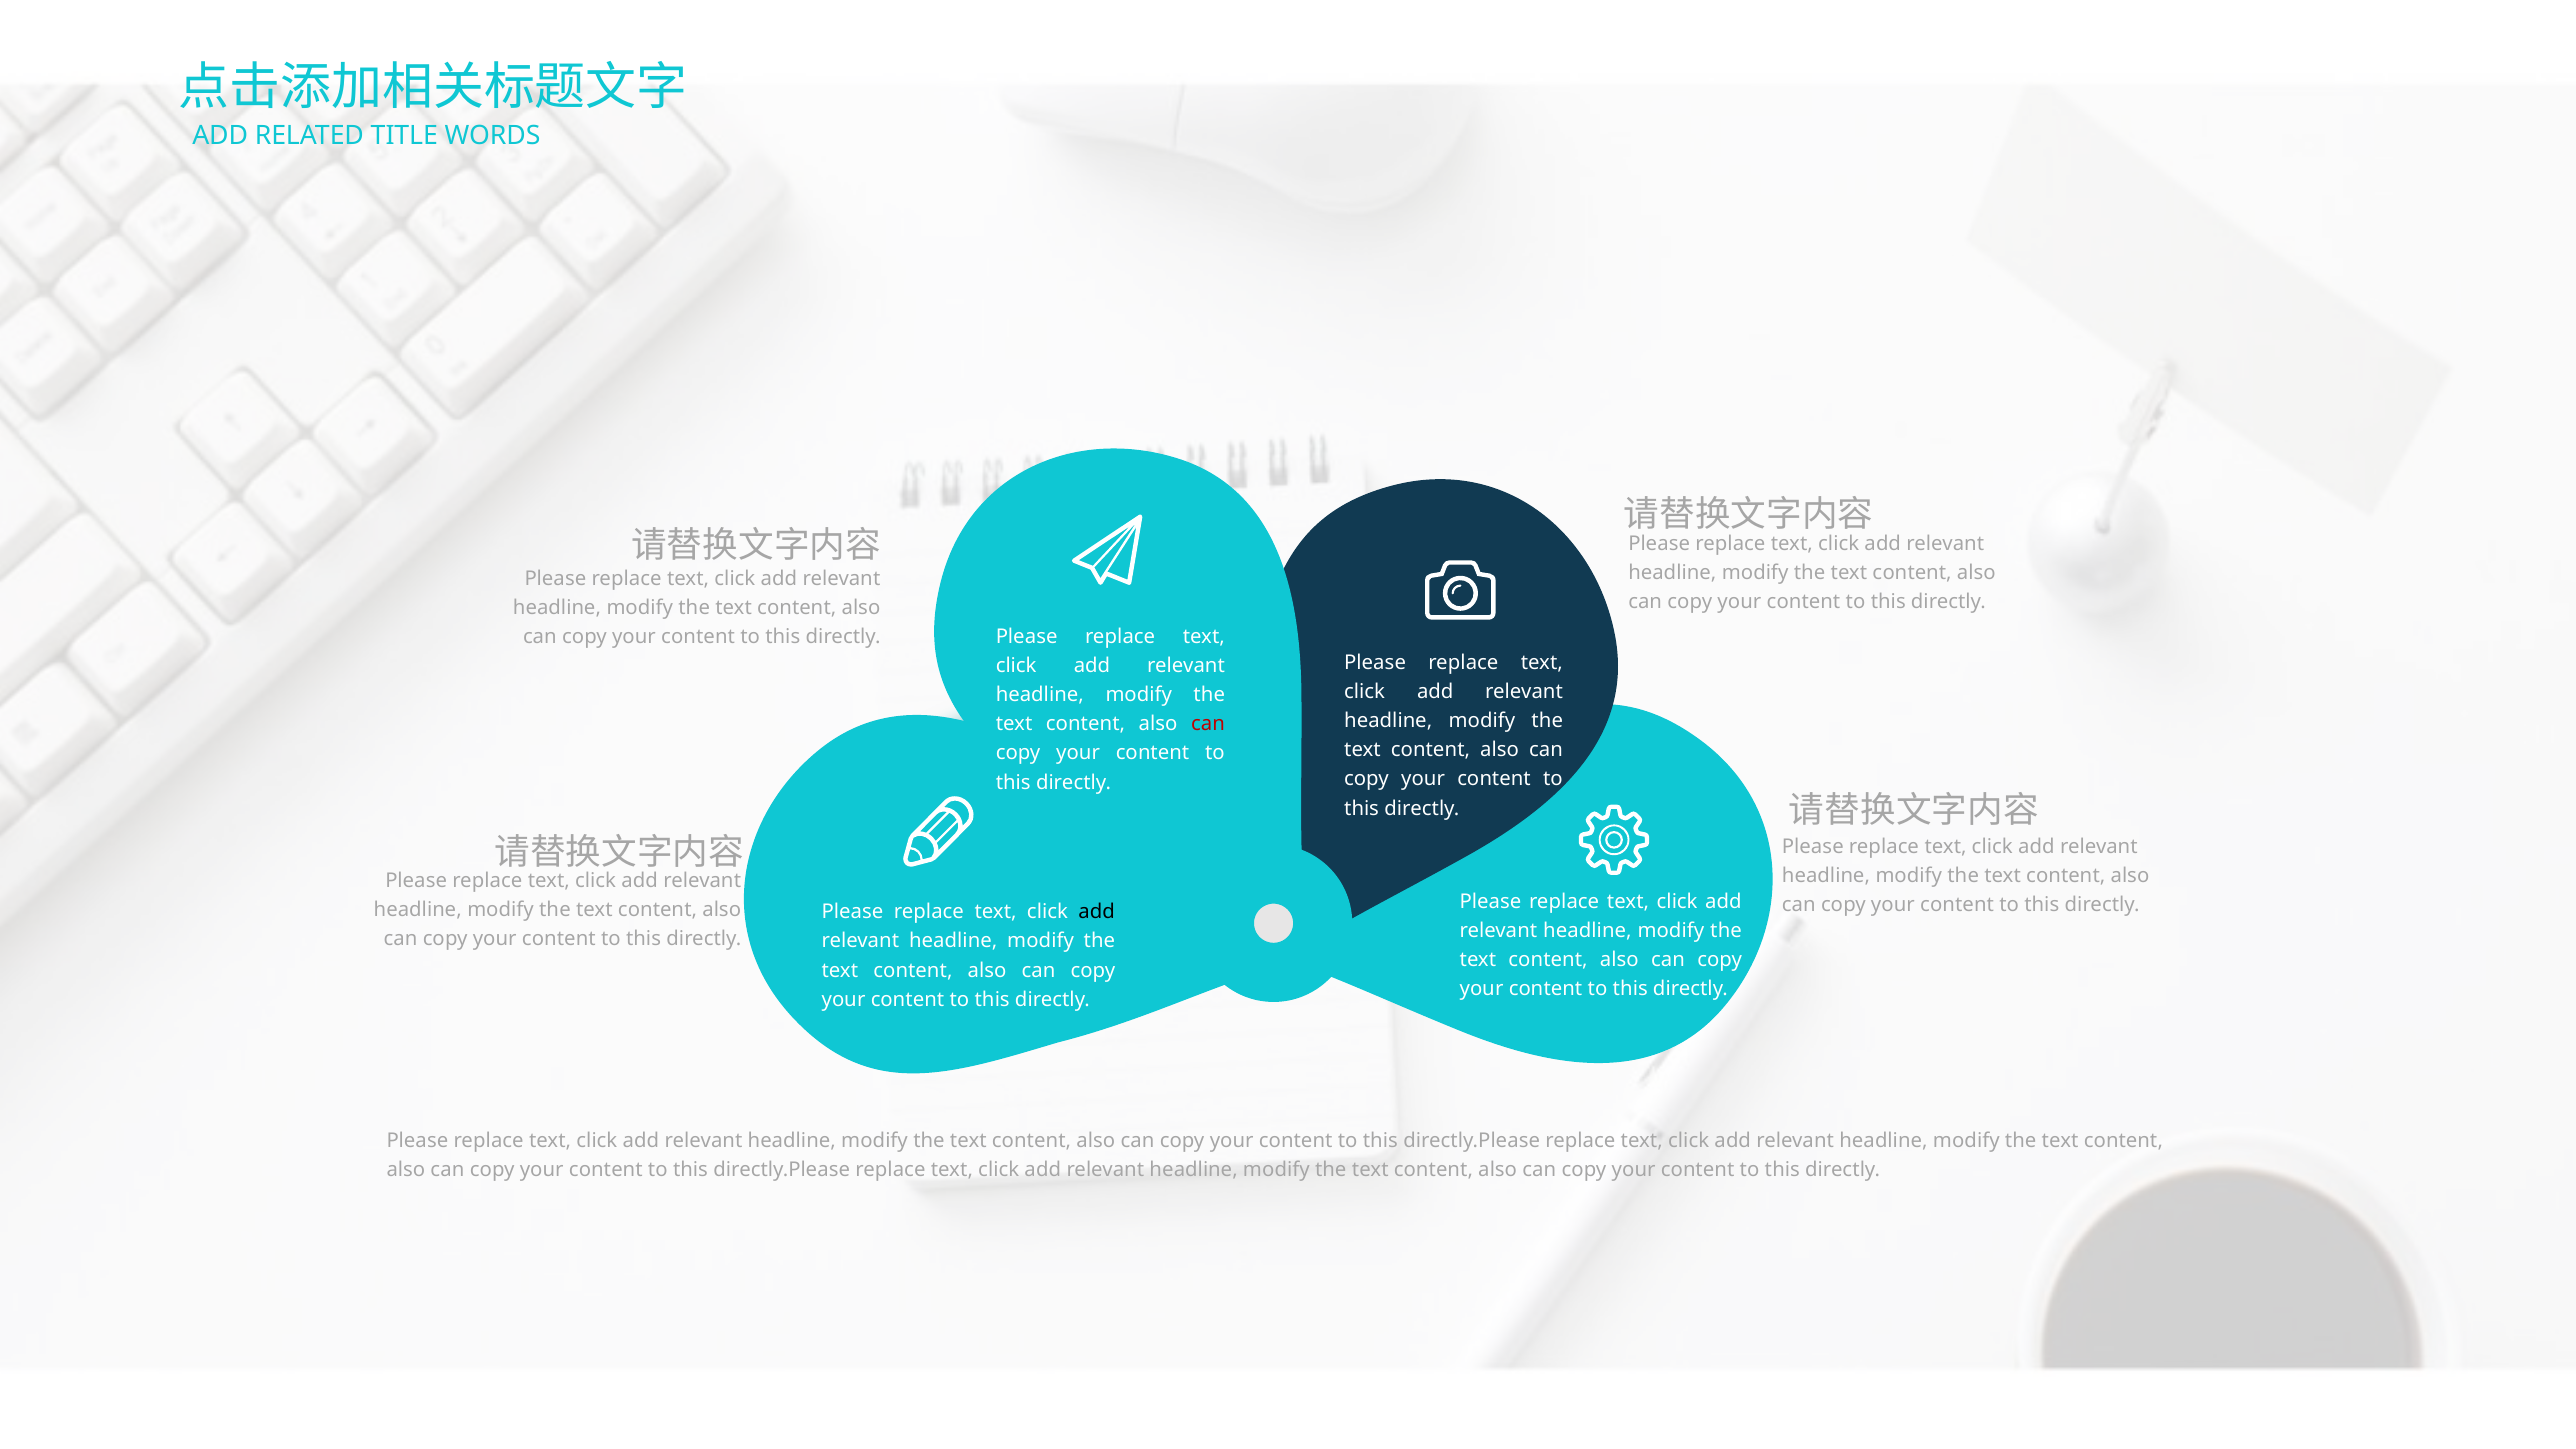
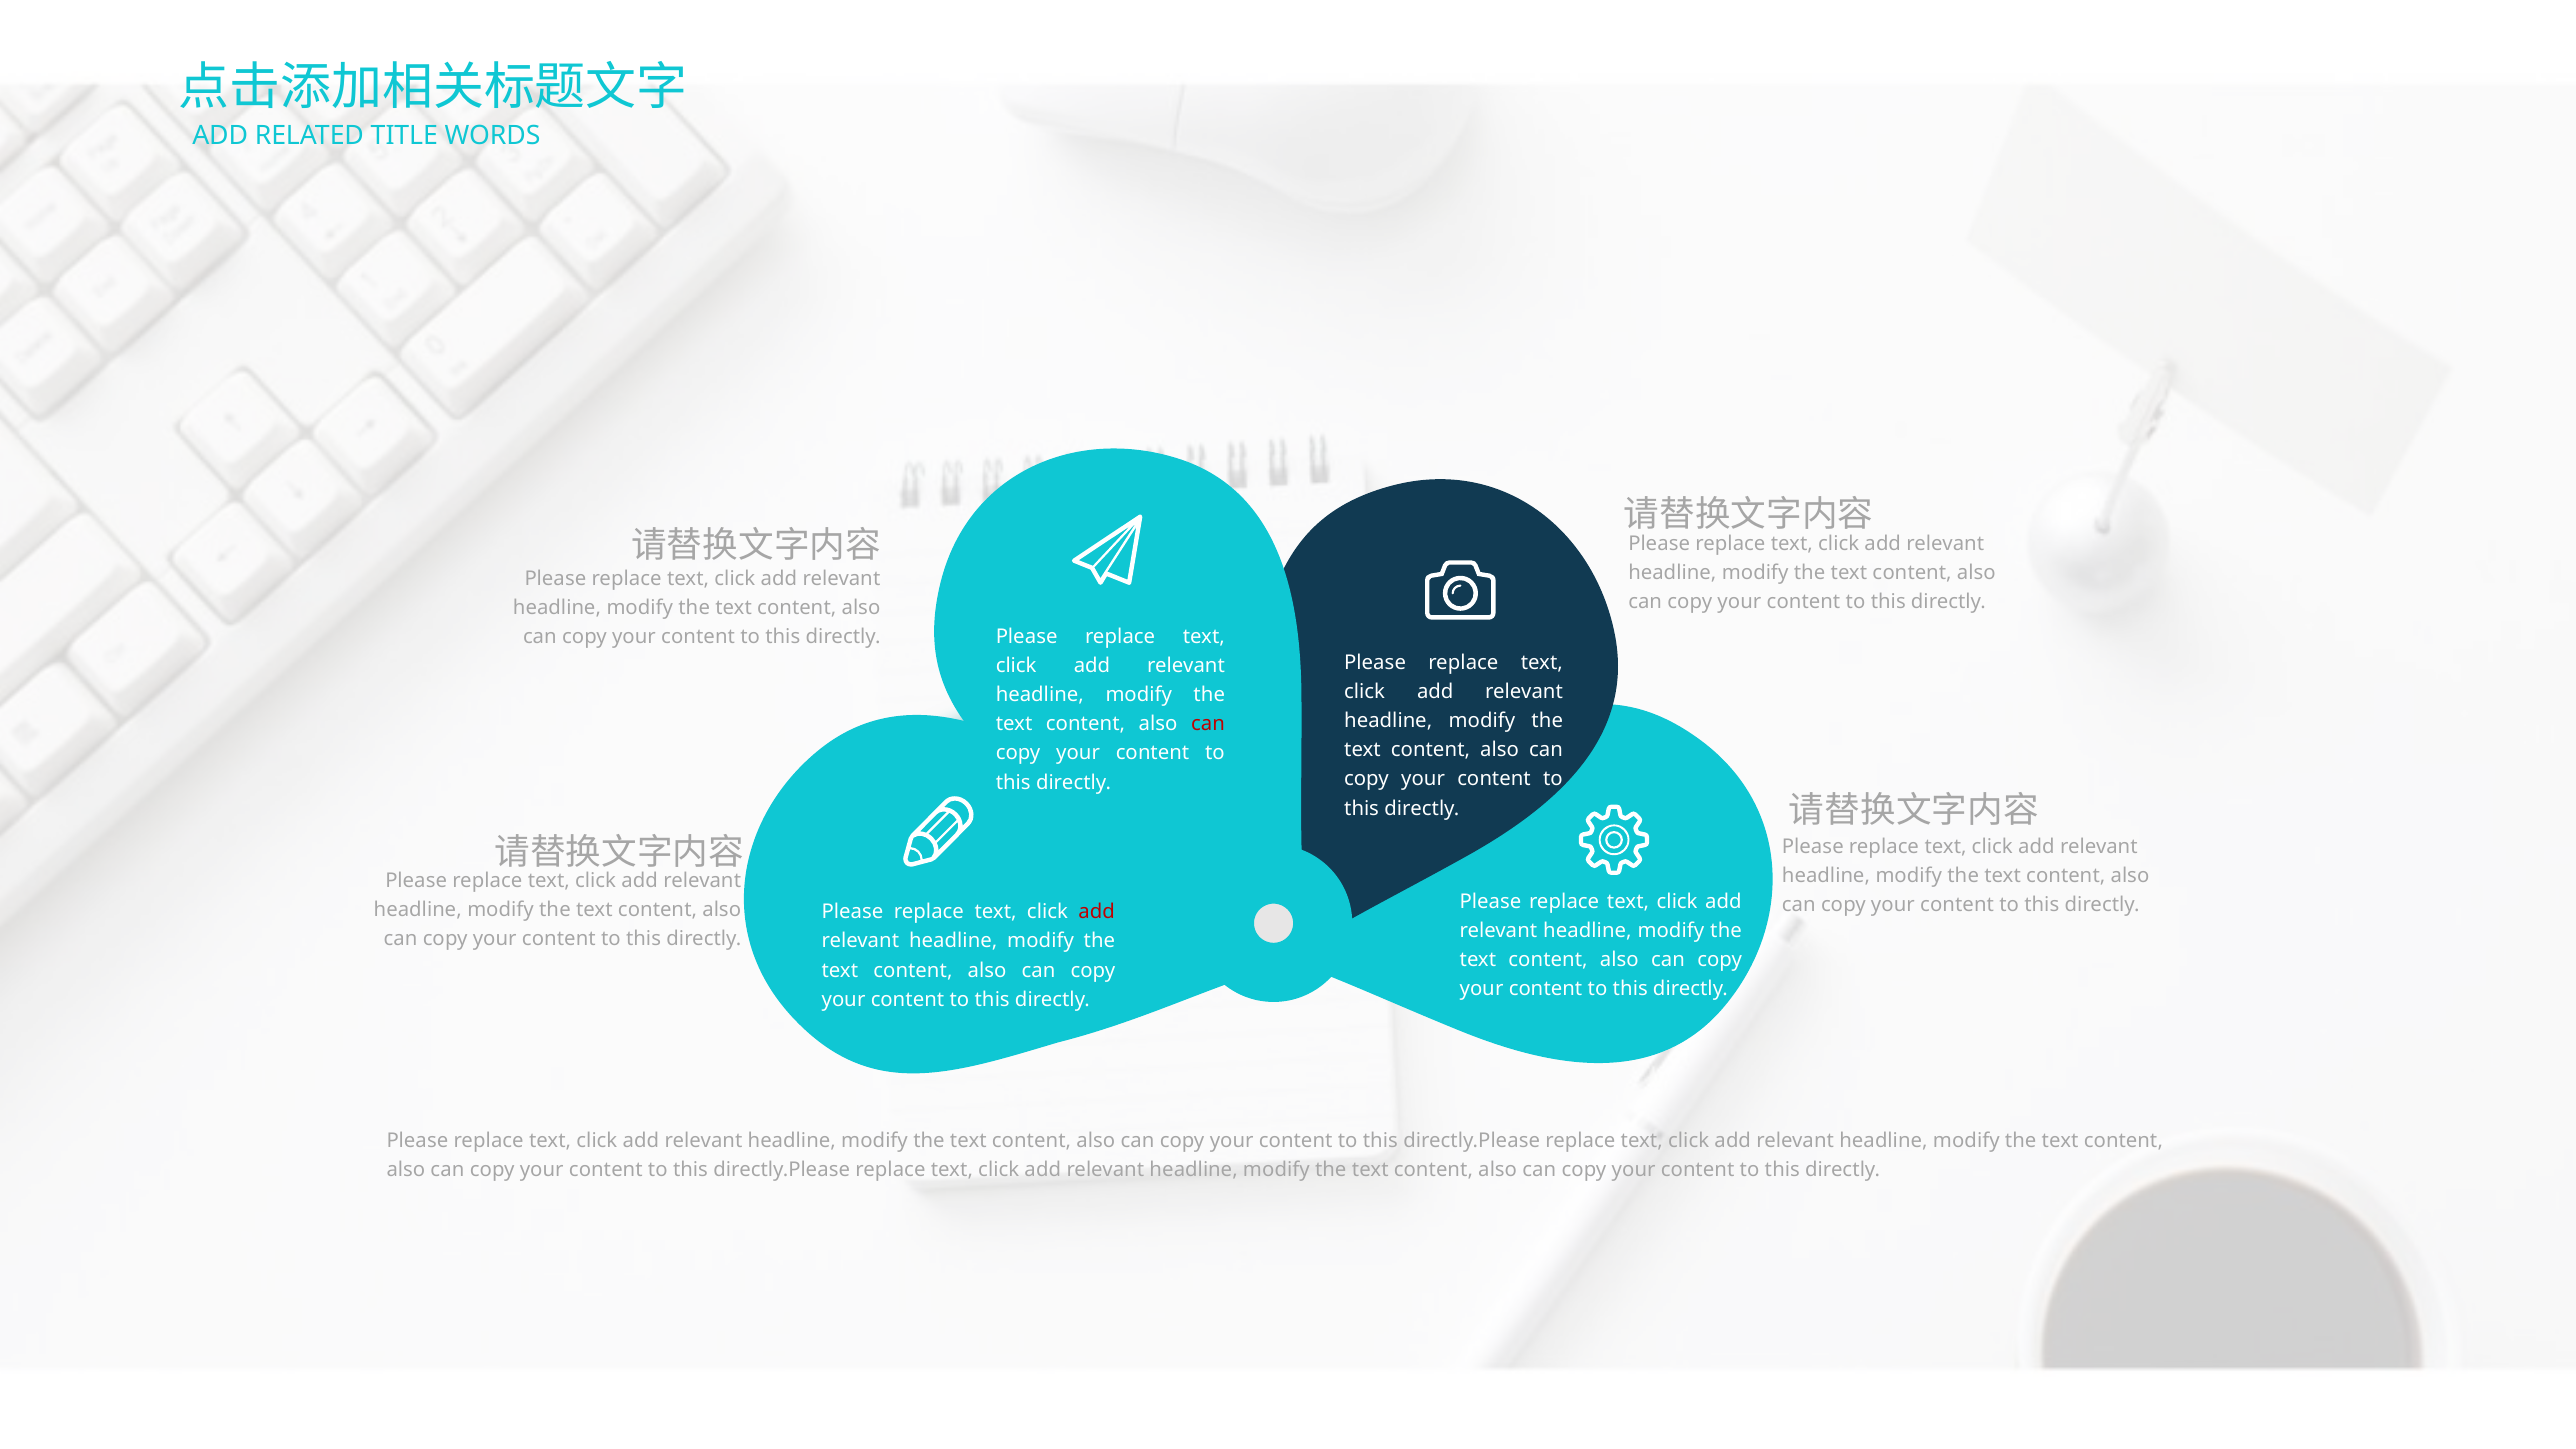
add colour: black -> red (1097, 912)
